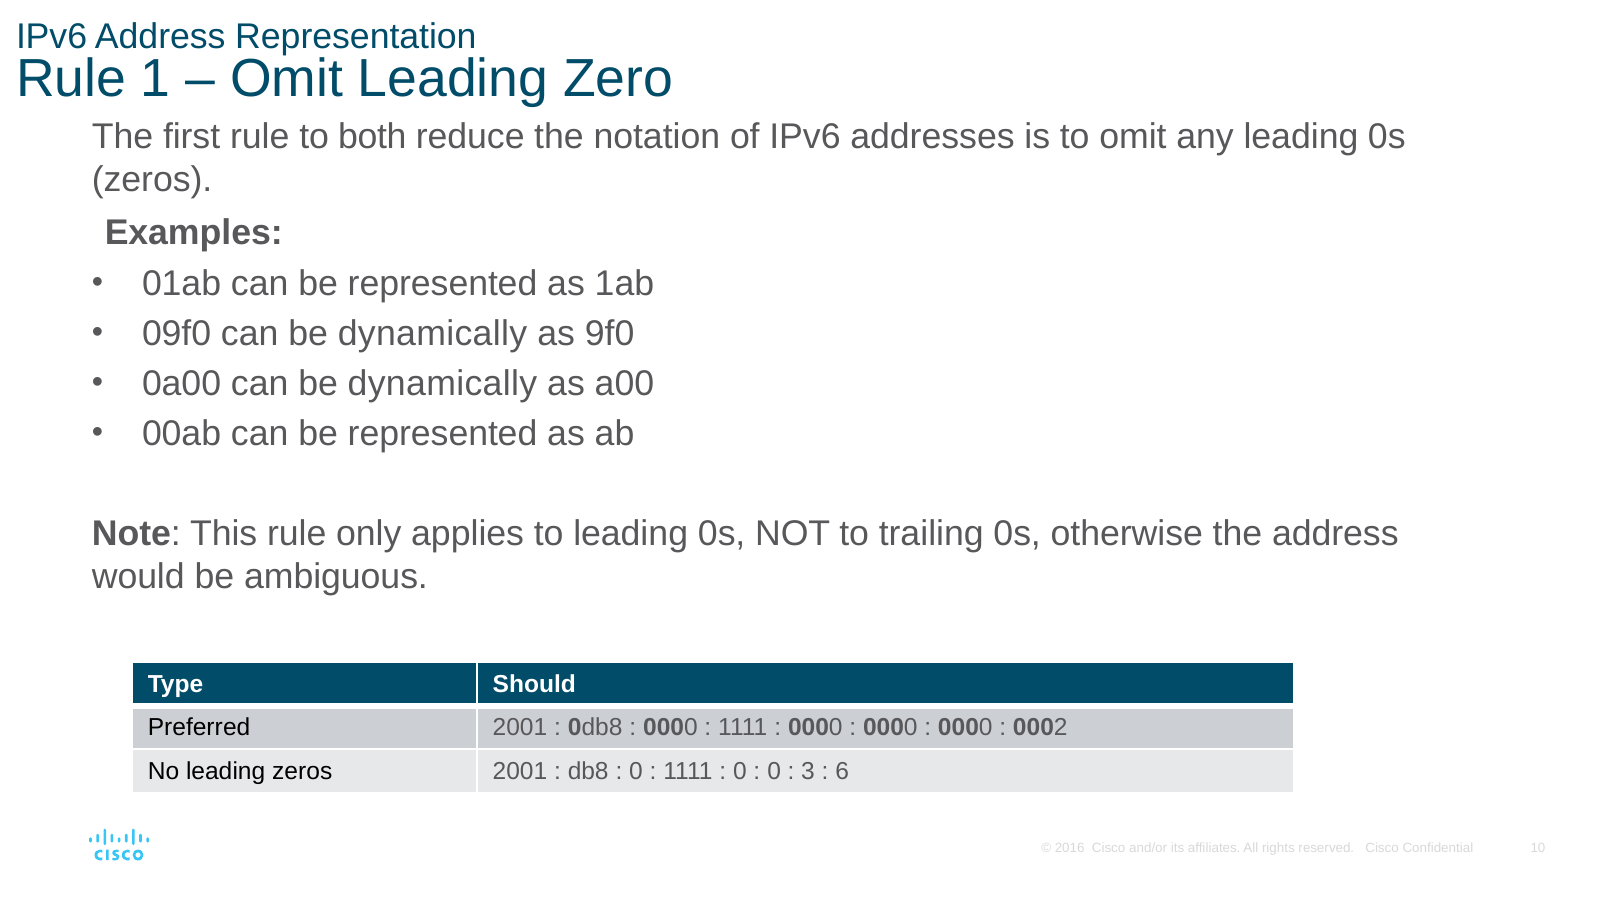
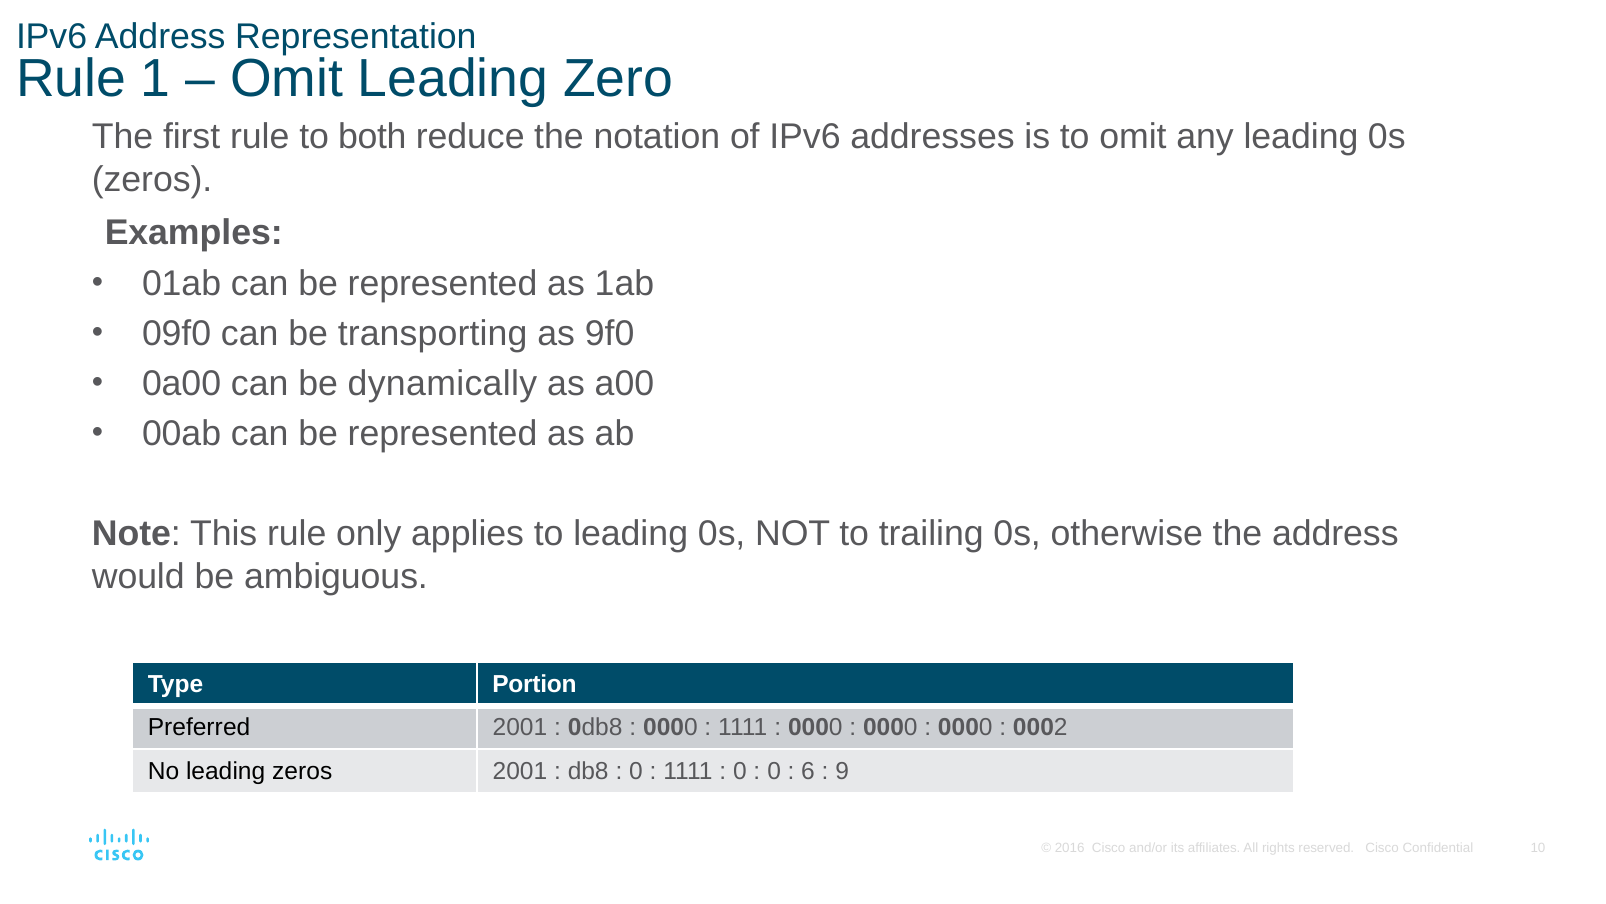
09f0 can be dynamically: dynamically -> transporting (433, 334)
Should: Should -> Portion (534, 684)
3: 3 -> 6 (808, 771)
6: 6 -> 9 (842, 771)
